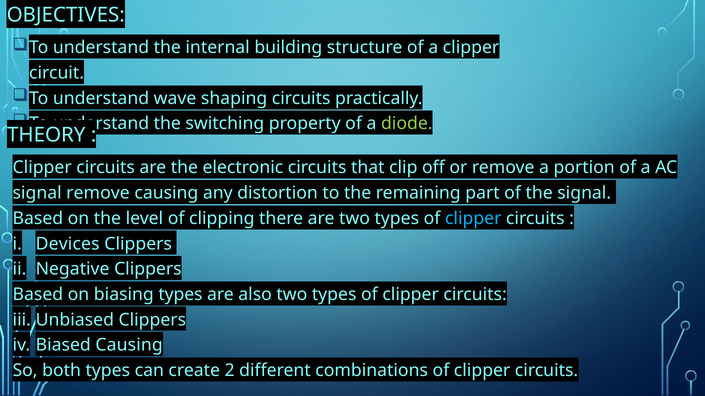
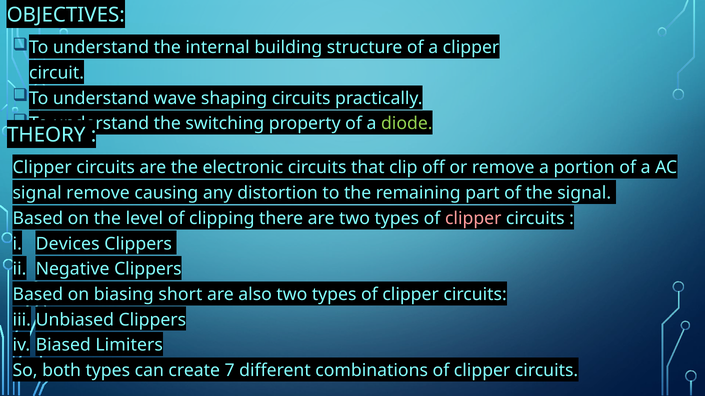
clipper colour: light blue -> pink (473, 219)
biasing types: types -> short (180, 295)
Biased Causing: Causing -> Limiters (129, 346)
2: 2 -> 7 (230, 371)
